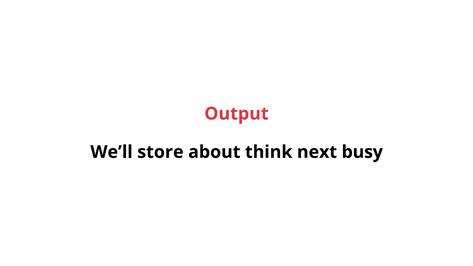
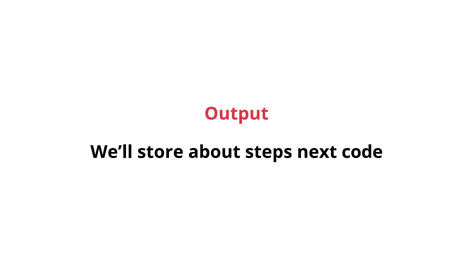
think: think -> steps (269, 152)
busy: busy -> code (362, 152)
